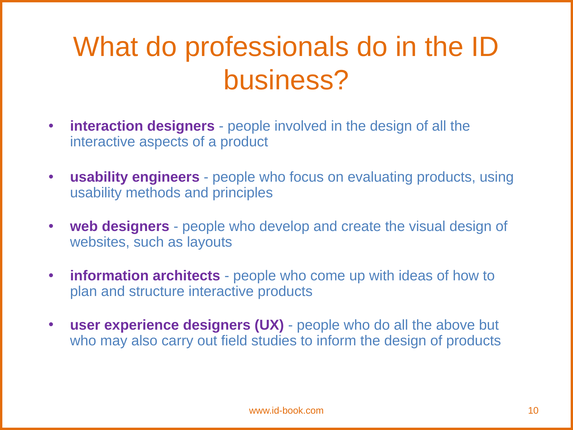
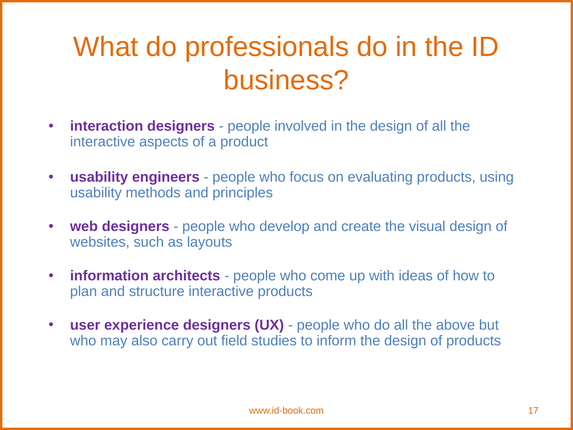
10: 10 -> 17 (533, 410)
